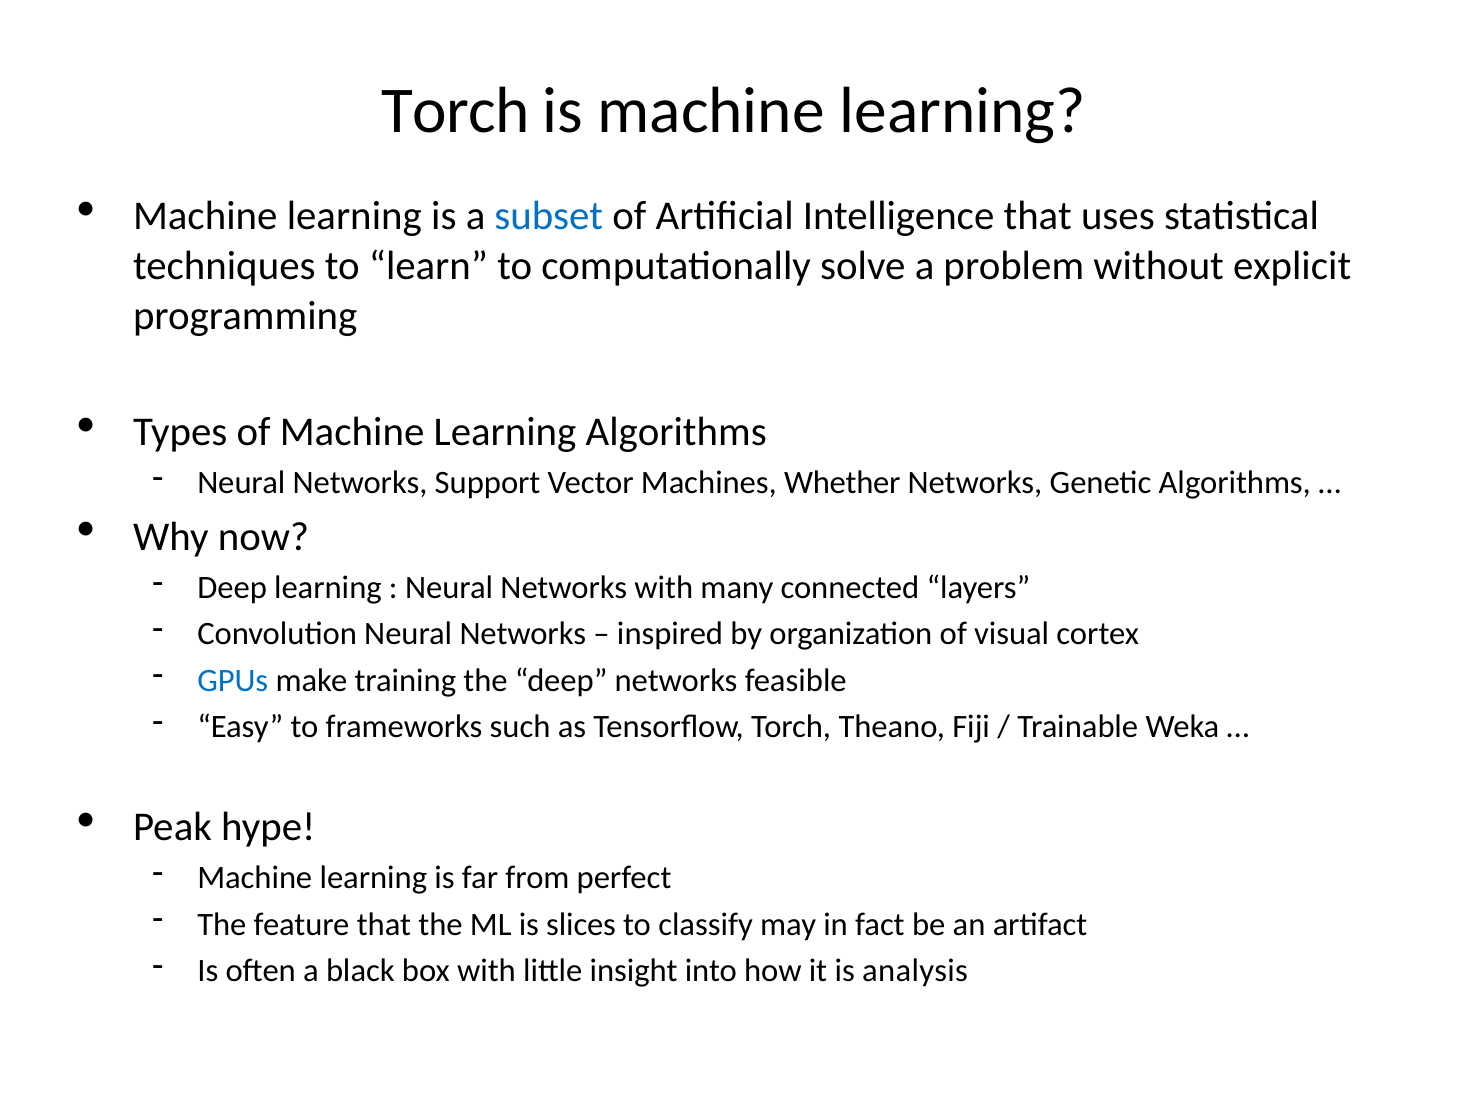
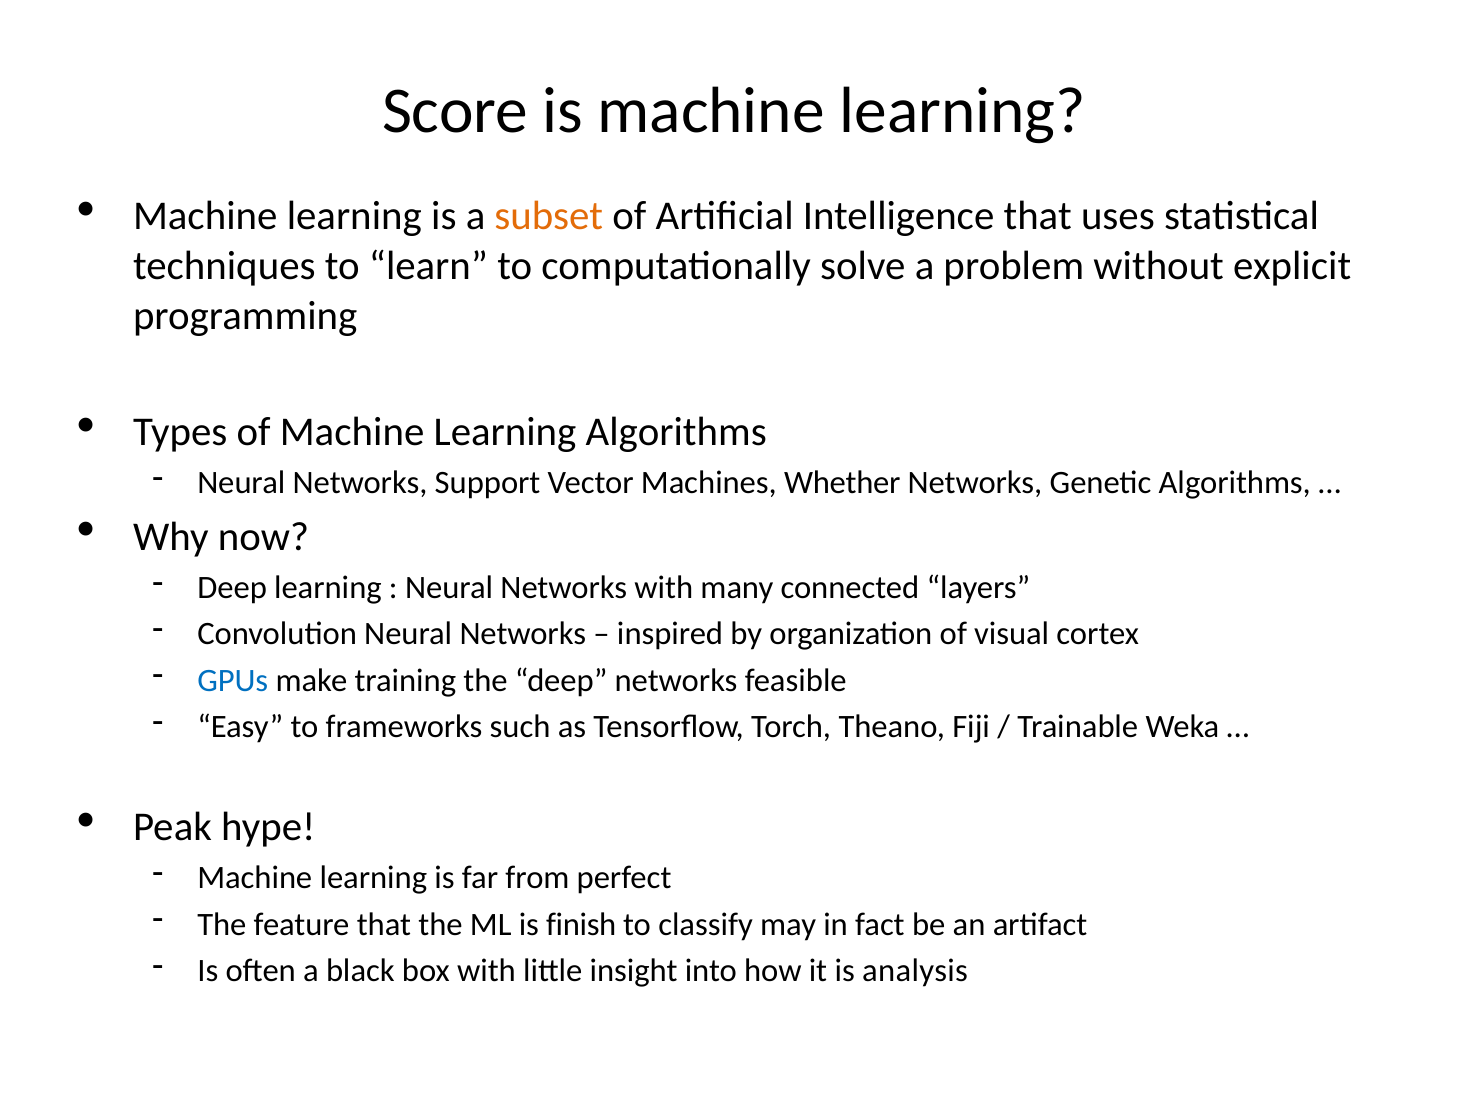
Torch: Torch -> Score (455, 111)
subset colour: blue -> orange (549, 216)
slices: slices -> finish (581, 925)
